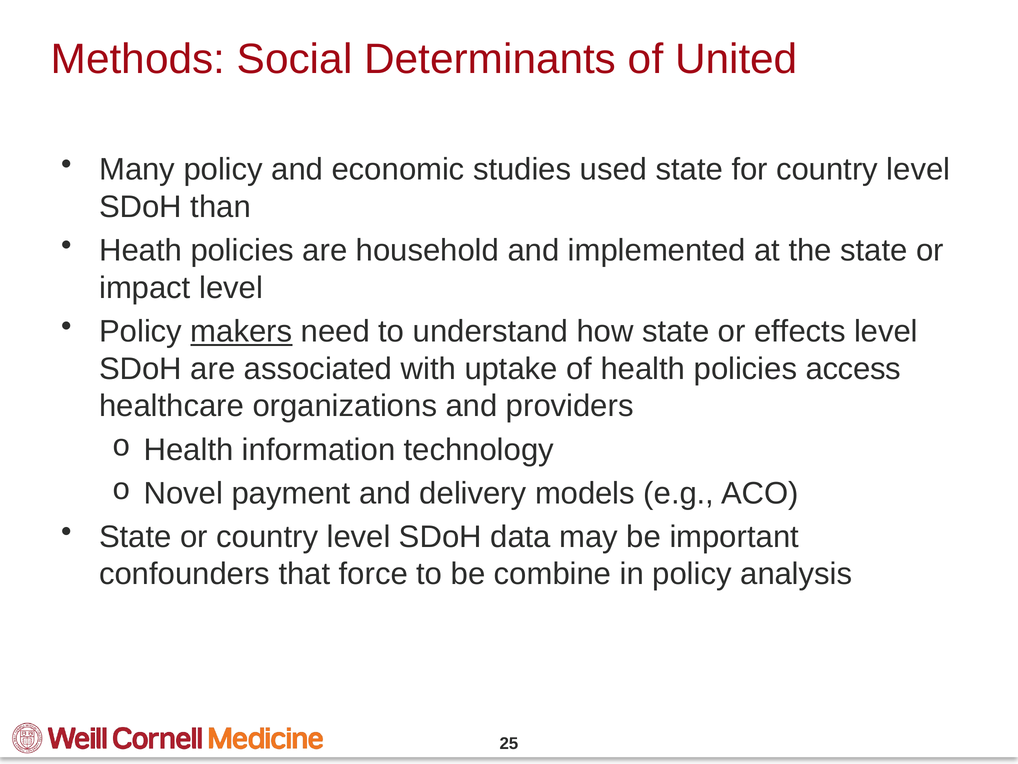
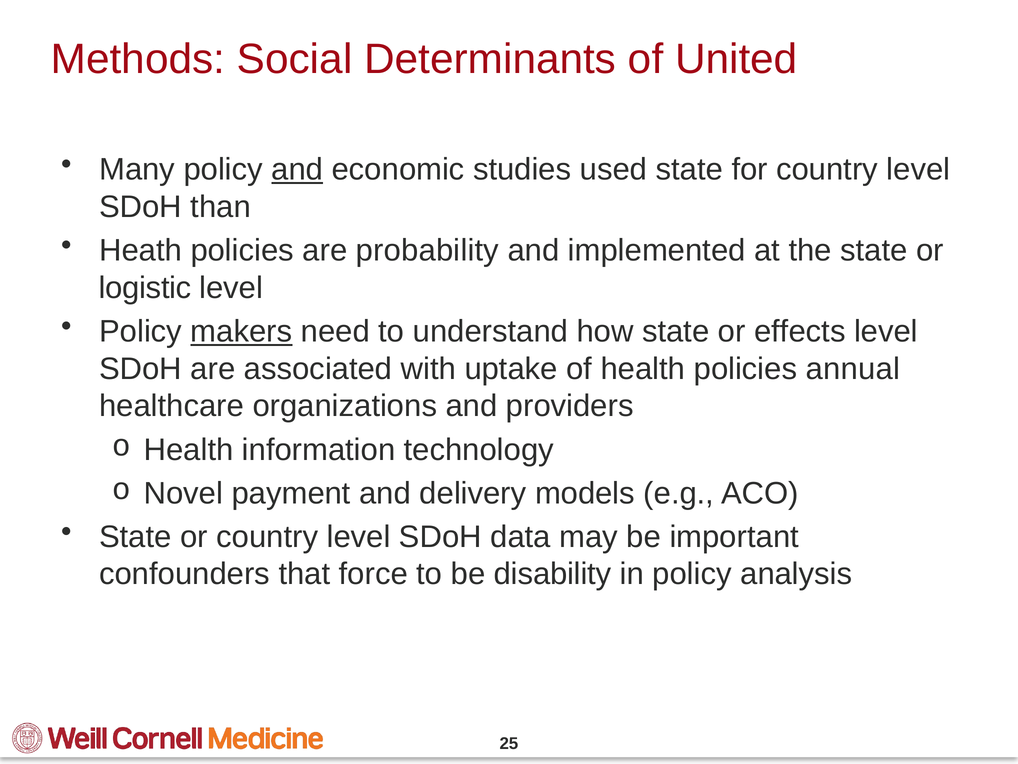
and underline: none -> present (297, 170)
household: household -> probability (427, 250)
impact: impact -> logistic (145, 288)
access: access -> annual (853, 369)
combine: combine -> disability (553, 574)
